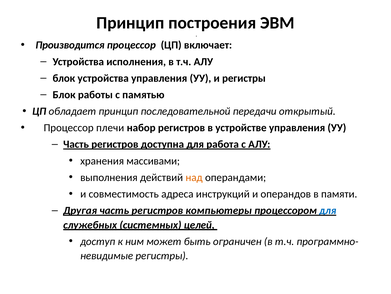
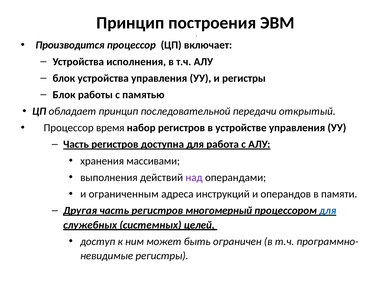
плечи: плечи -> время (110, 128)
над colour: orange -> purple (194, 177)
совместимость: совместимость -> ограниченным (124, 194)
компьютеры: компьютеры -> многомерный (219, 210)
